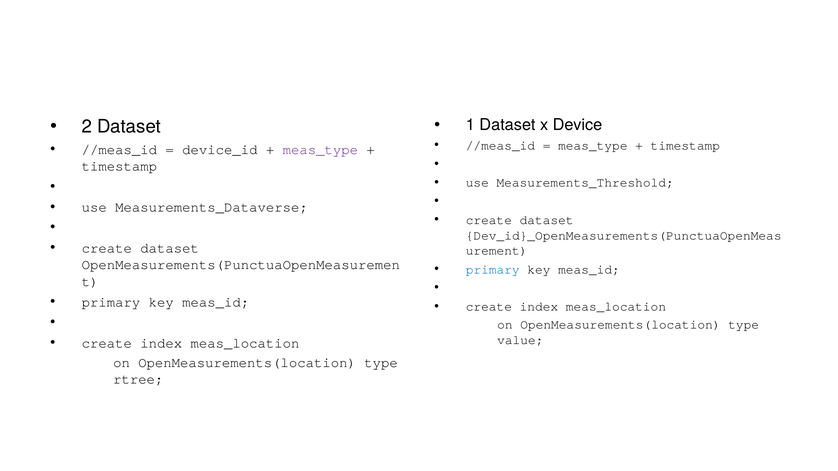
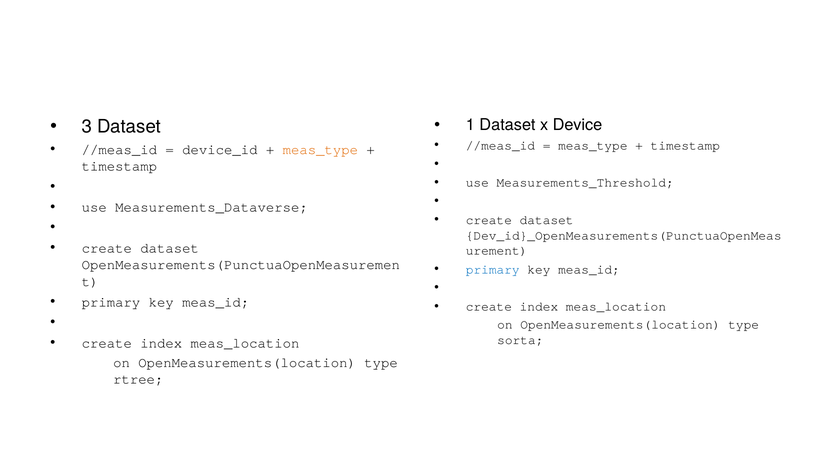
2: 2 -> 3 (87, 127)
meas_type colour: purple -> orange (320, 150)
value: value -> sorta (520, 340)
